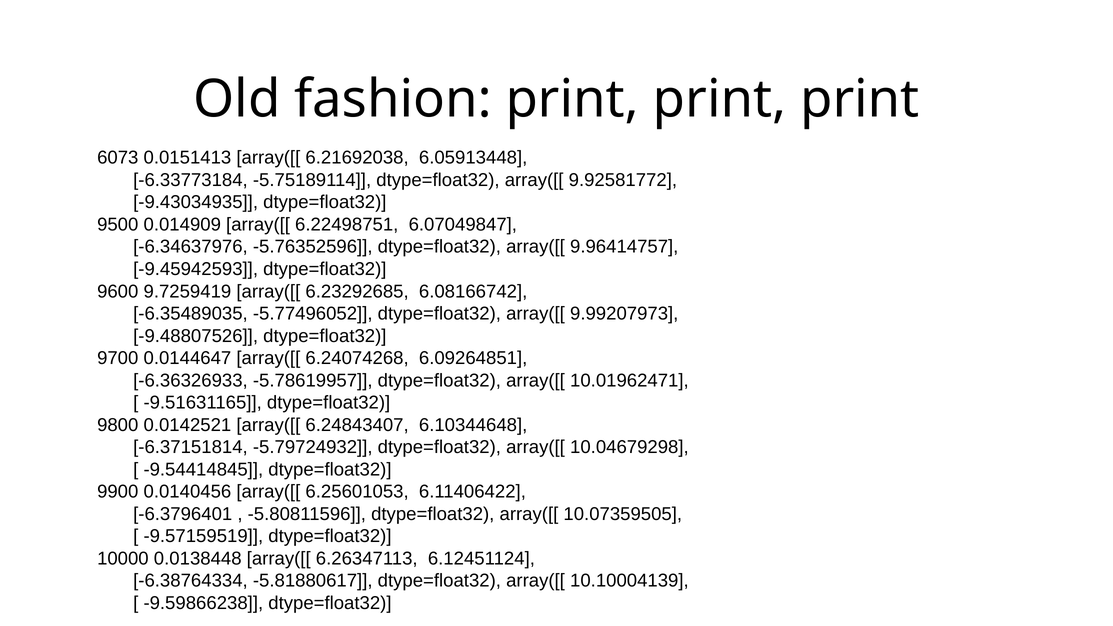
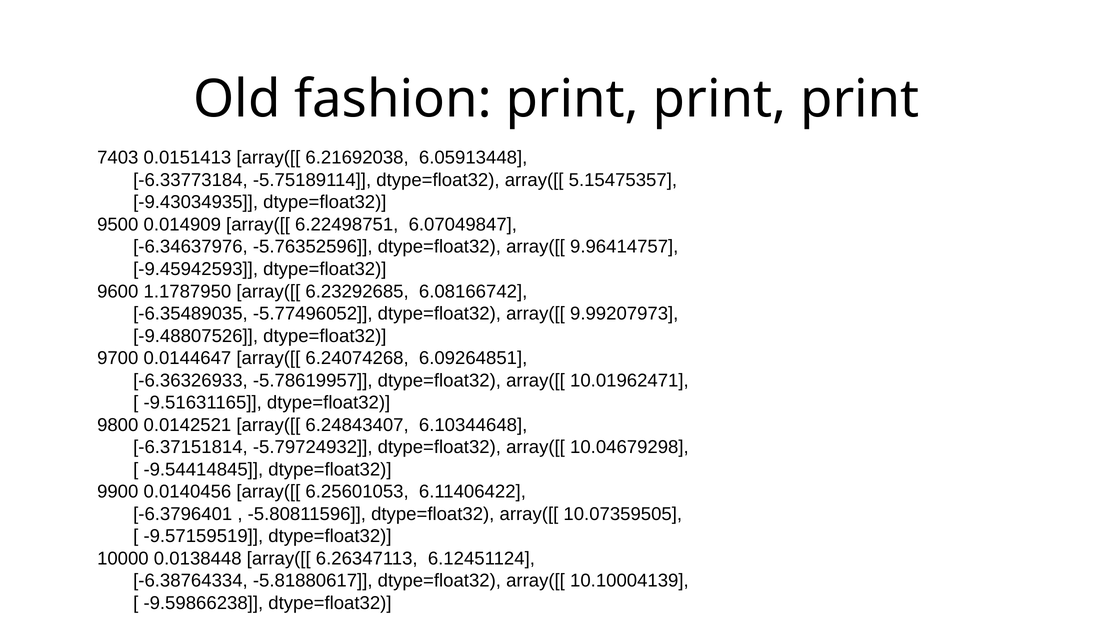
6073: 6073 -> 7403 (118, 158)
9.92581772: 9.92581772 -> 5.15475357 (623, 180)
9.7259419: 9.7259419 -> 1.1787950 (187, 291)
